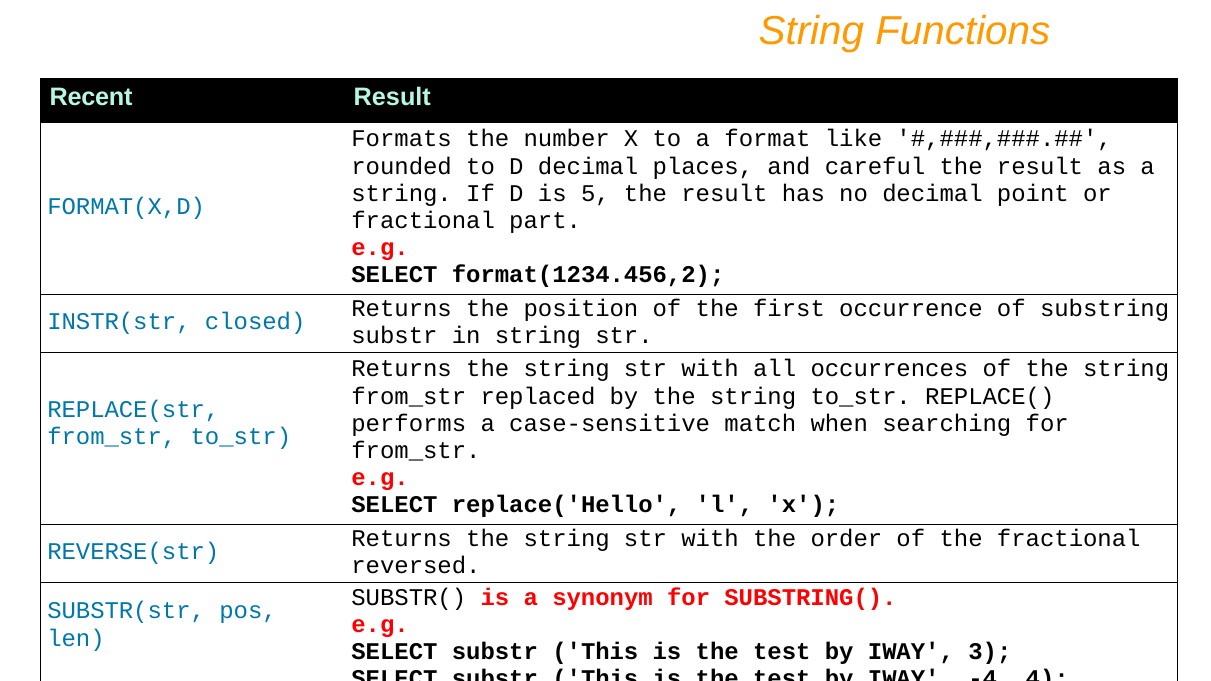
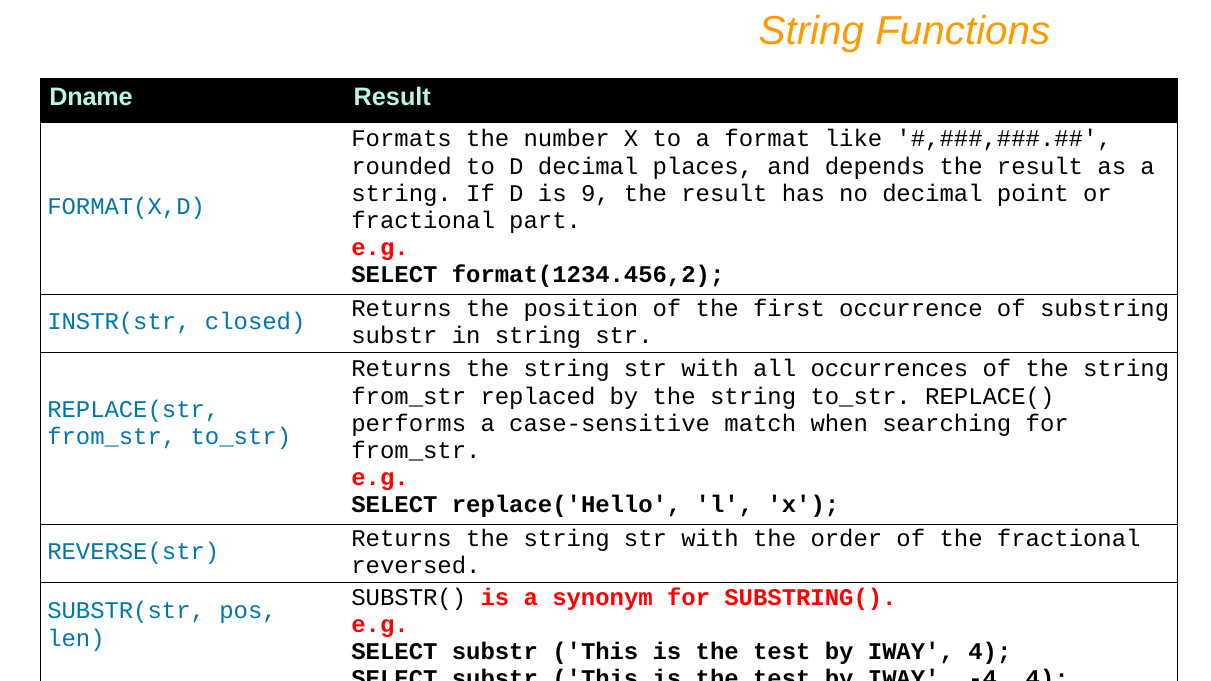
Recent: Recent -> Dname (91, 97)
careful: careful -> depends (875, 166)
5: 5 -> 9 (595, 193)
IWAY 3: 3 -> 4 (990, 652)
